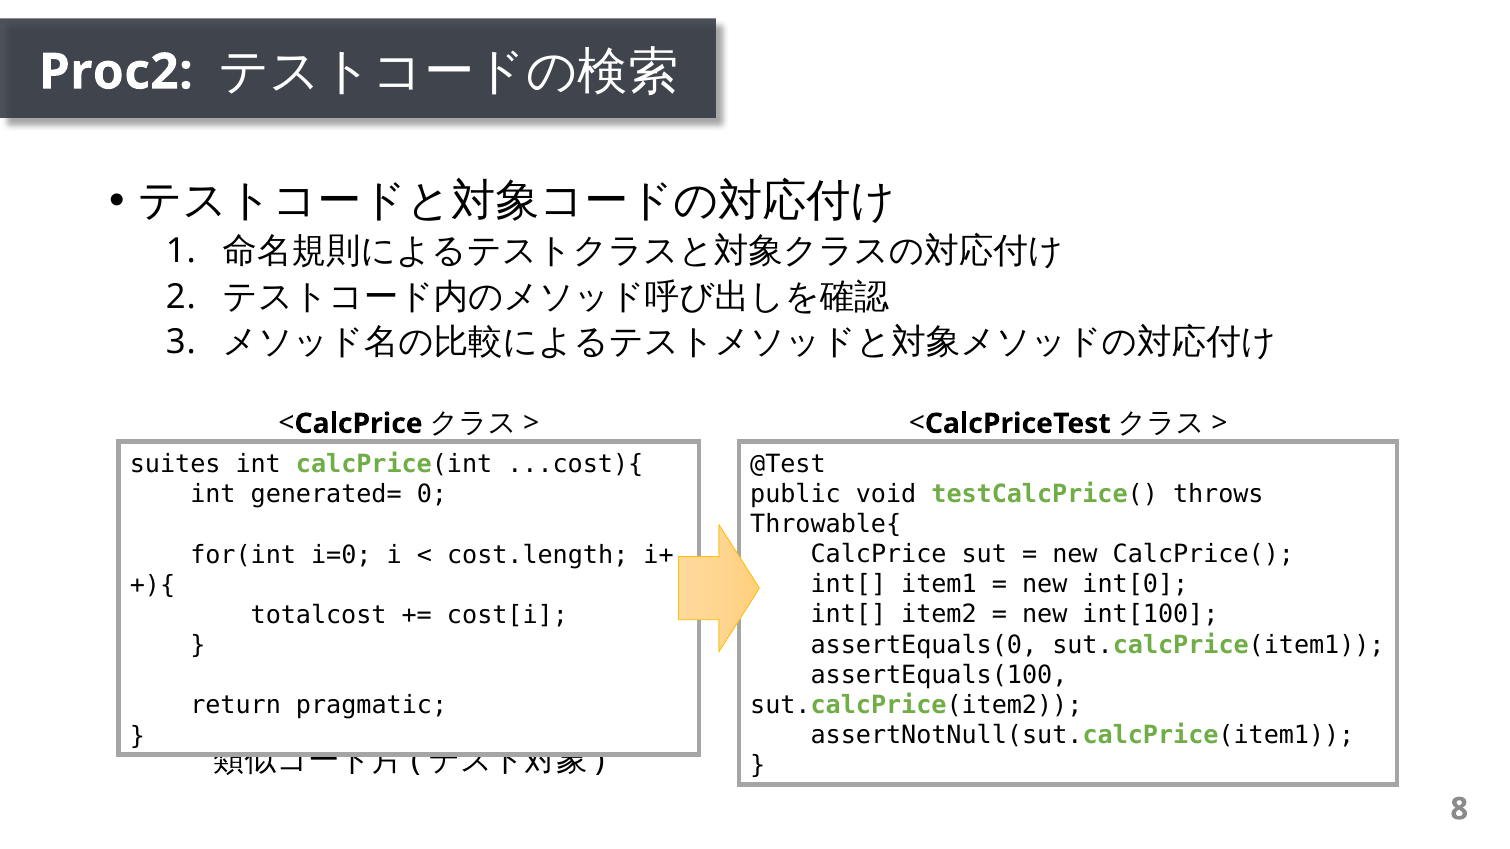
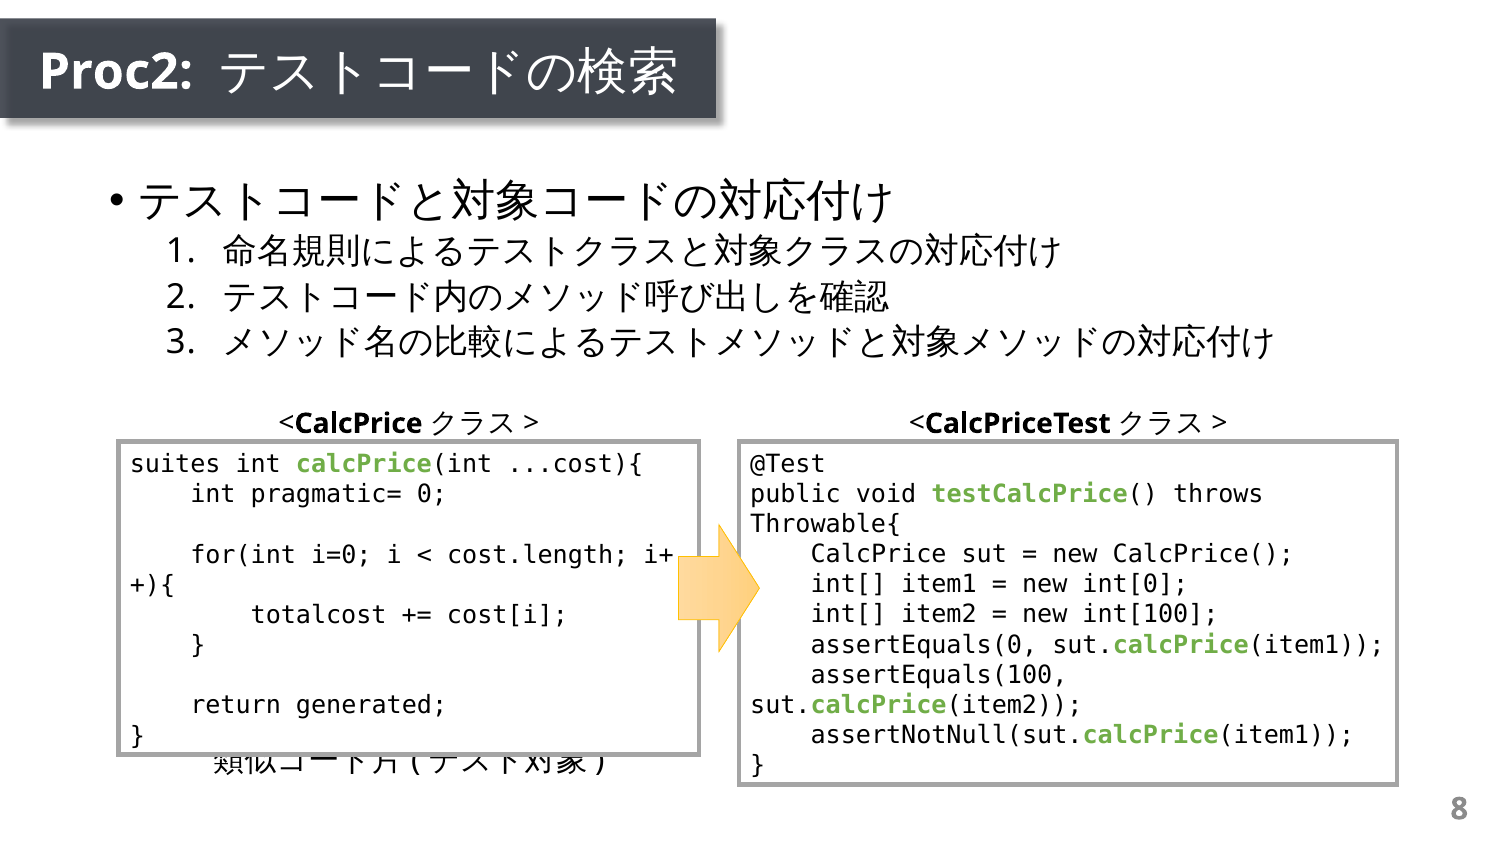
generated=: generated= -> pragmatic= (326, 495)
pragmatic: pragmatic -> generated (372, 706)
